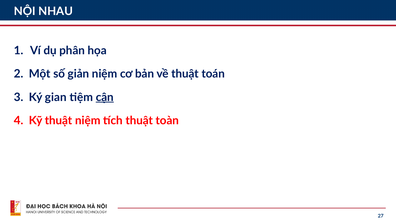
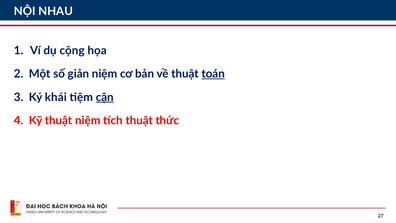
phân: phân -> cộng (72, 51)
toán underline: none -> present (213, 74)
gian: gian -> khái (56, 97)
toàn: toàn -> thức (167, 120)
